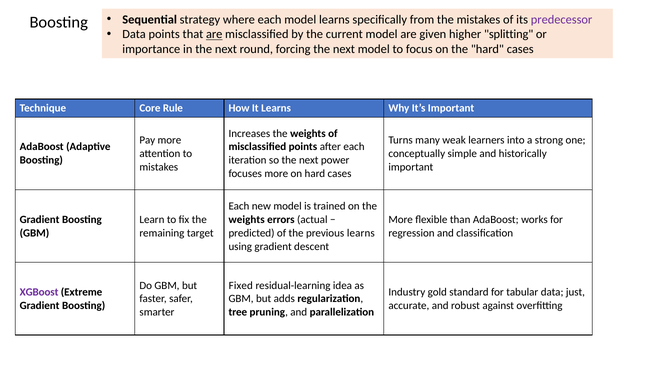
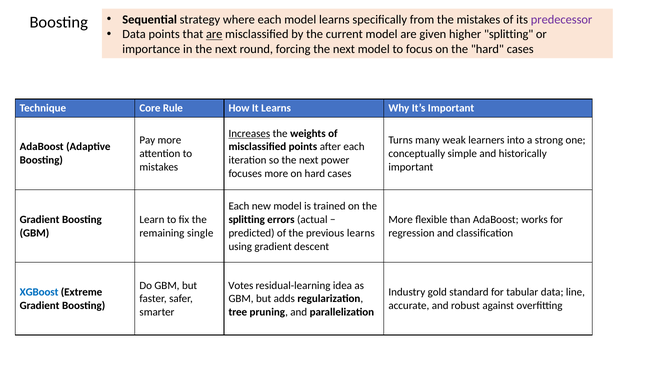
Increases underline: none -> present (249, 134)
weights: weights -> splitting (247, 220)
target: target -> single (200, 233)
Fixed: Fixed -> Votes (241, 286)
XGBoost colour: purple -> blue (39, 292)
just: just -> line (575, 292)
